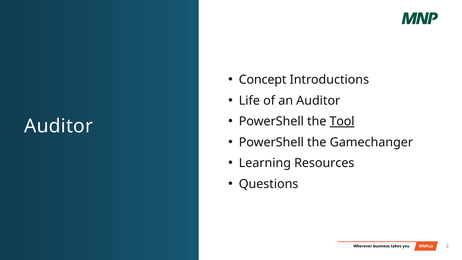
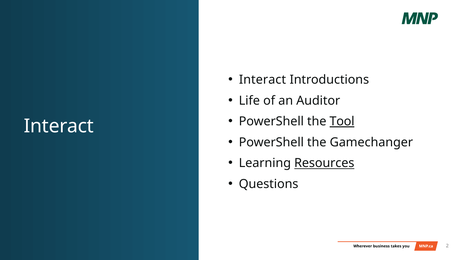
Concept: Concept -> Interact (262, 80)
Auditor: Auditor -> Interact (59, 126)
Resources underline: none -> present (324, 163)
